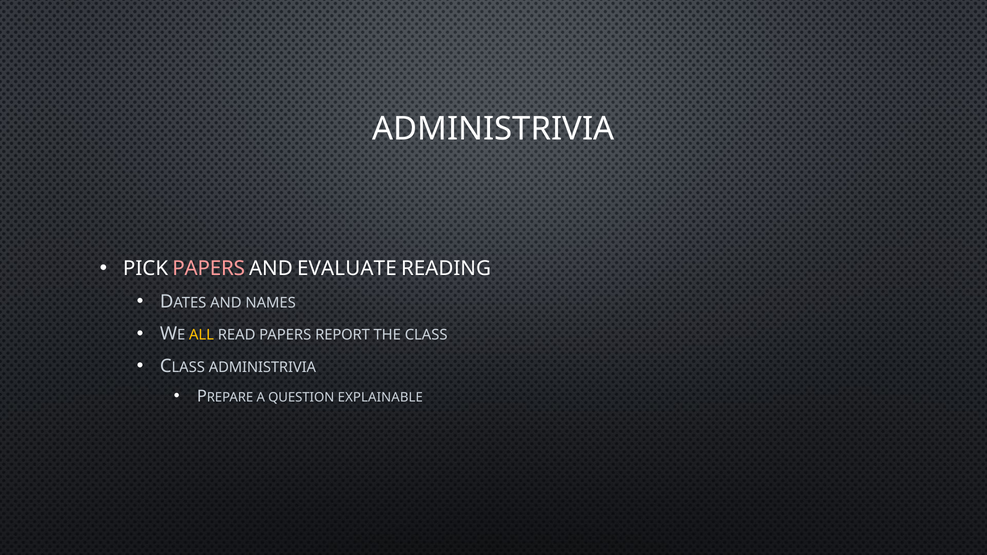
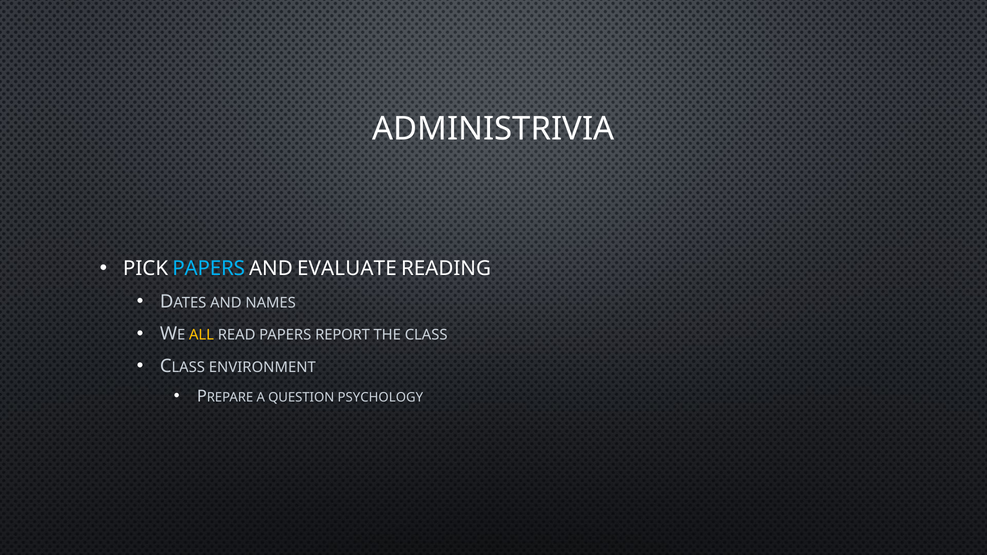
PAPERS colour: pink -> light blue (209, 269)
ADMINISTRIVIA: ADMINISTRIVIA -> ENVIRONMENT (262, 367)
EXPLAINABLE: EXPLAINABLE -> PSYCHOLOGY (380, 397)
